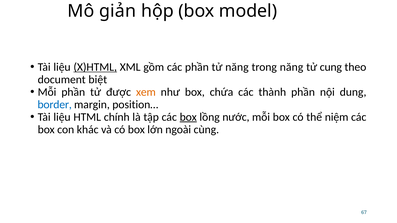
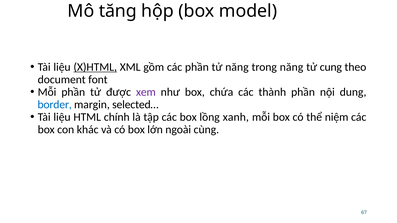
giản: giản -> tăng (118, 11)
biệt: biệt -> font (98, 80)
xem colour: orange -> purple (146, 92)
position…: position… -> selected… (135, 105)
box underline: present -> none (188, 117)
nước: nước -> xanh (236, 117)
